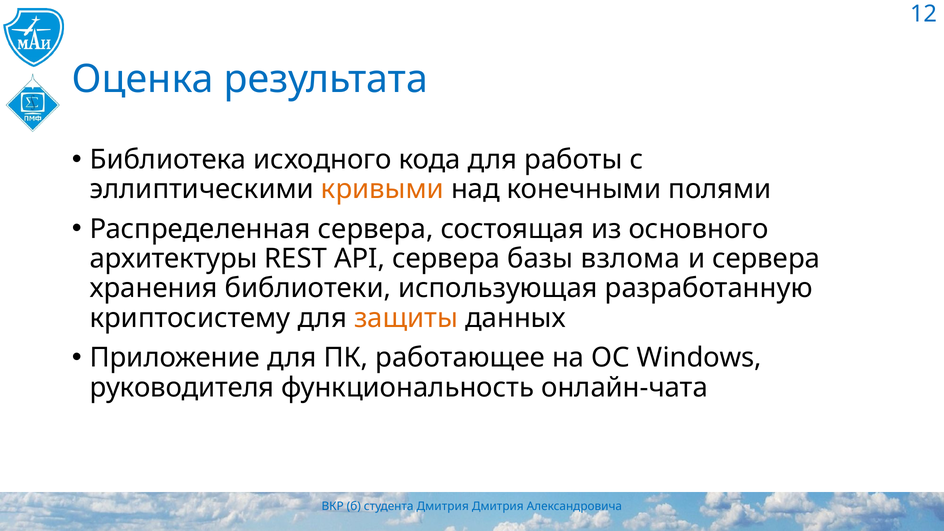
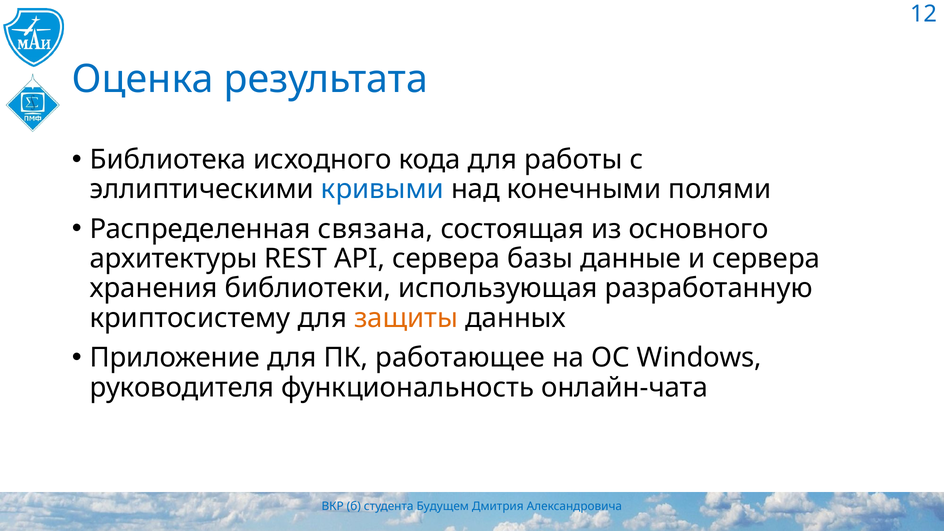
кривыми colour: orange -> blue (382, 189)
Распределенная сервера: сервера -> связана (375, 229)
взлома: взлома -> данные (631, 259)
студента Дмитрия: Дмитрия -> Будущем (443, 506)
